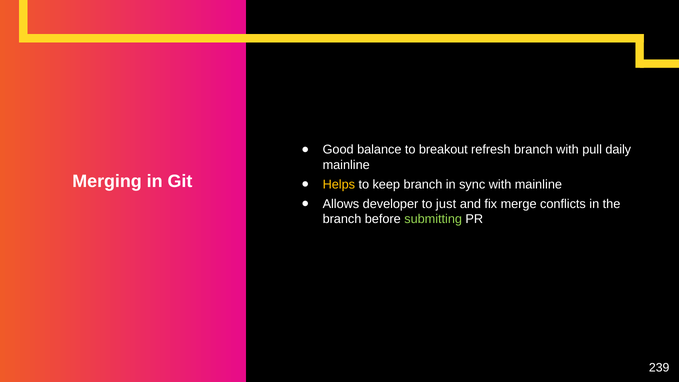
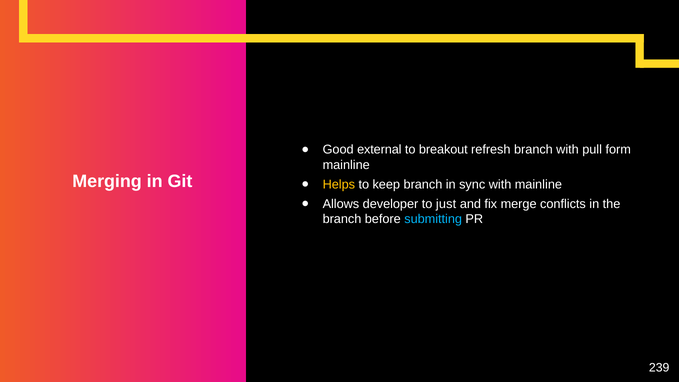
balance: balance -> external (379, 150)
daily: daily -> form (618, 150)
submitting colour: light green -> light blue (433, 219)
